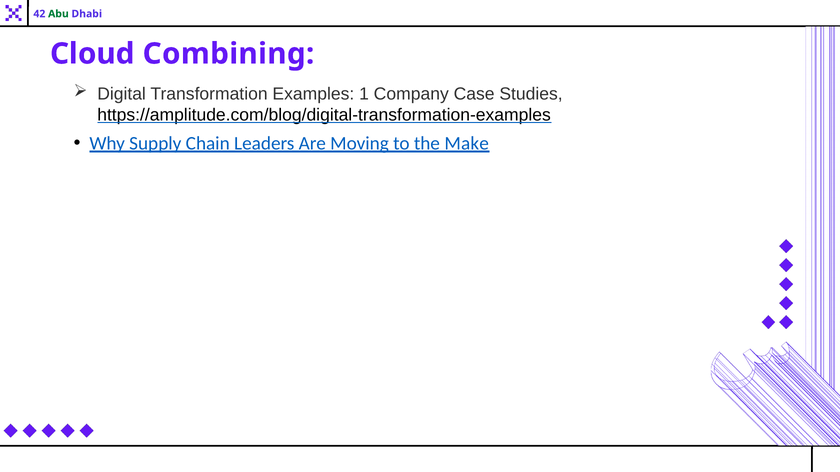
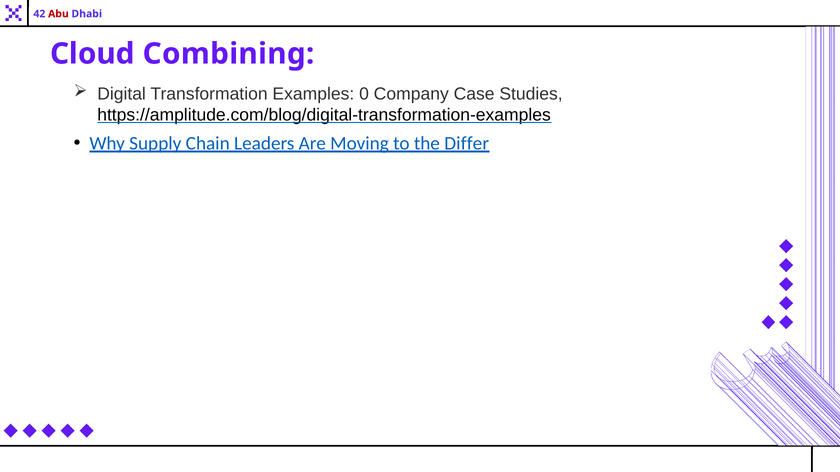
Abu colour: green -> red (58, 14)
1: 1 -> 0 (364, 94)
Make: Make -> Differ (467, 143)
